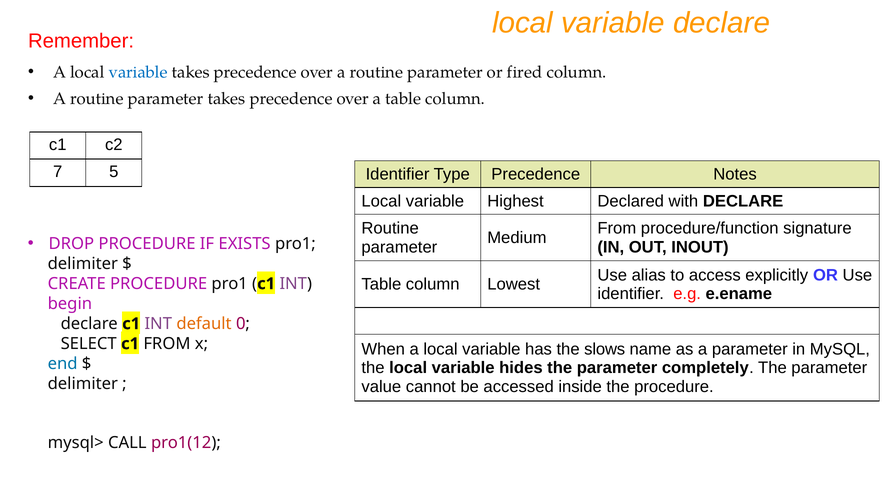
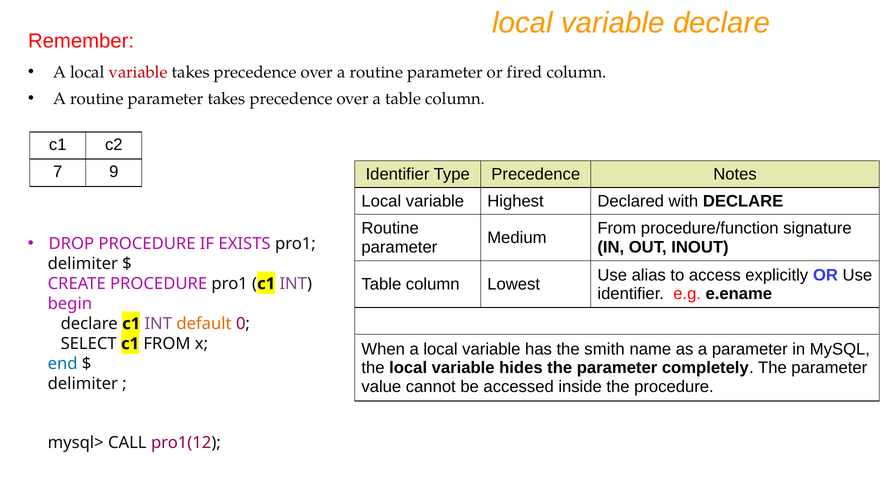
variable colour: blue -> red (138, 72)
5: 5 -> 9 (114, 172)
slows: slows -> smith (605, 349)
